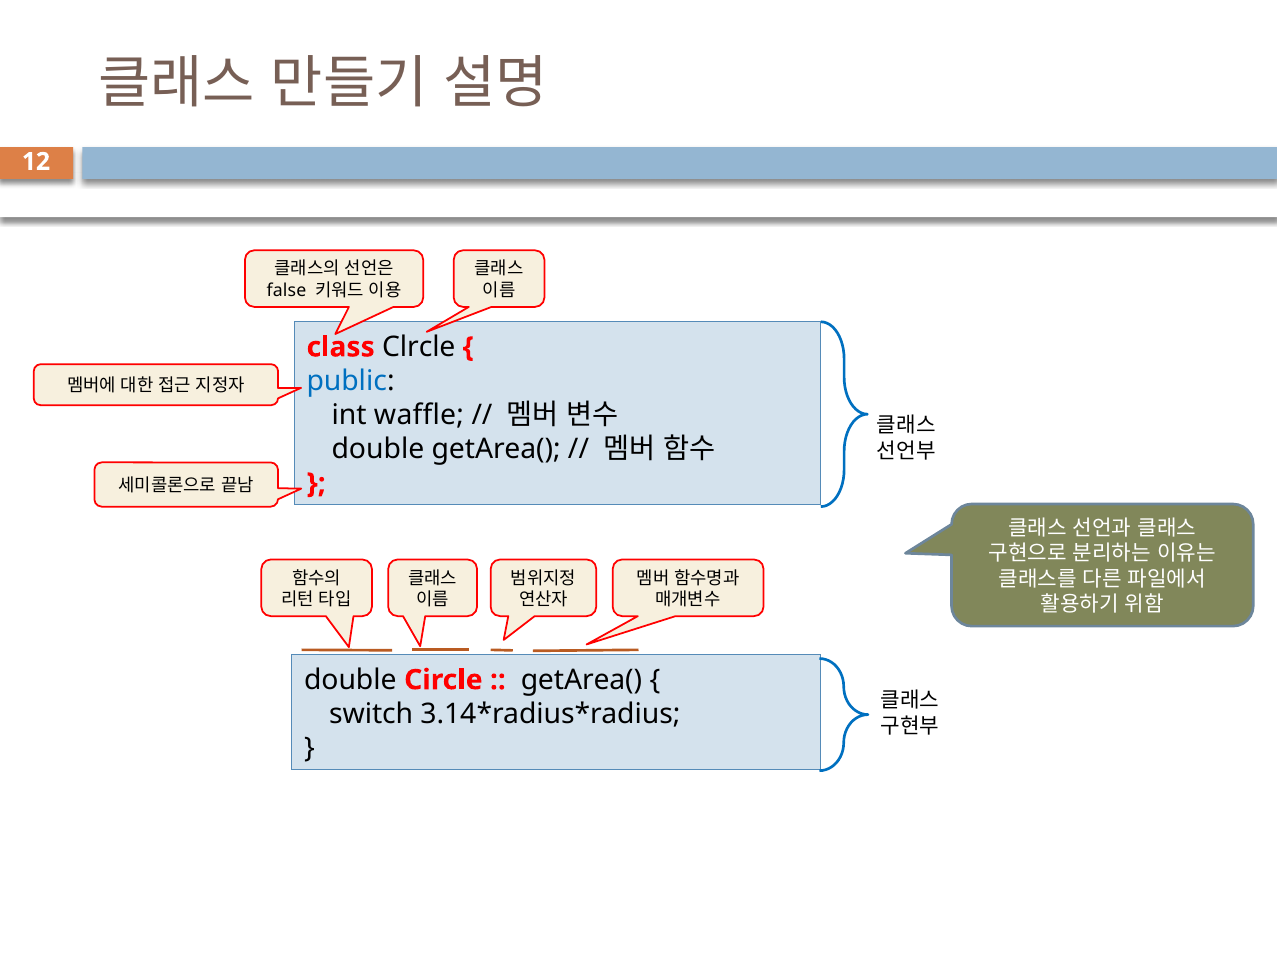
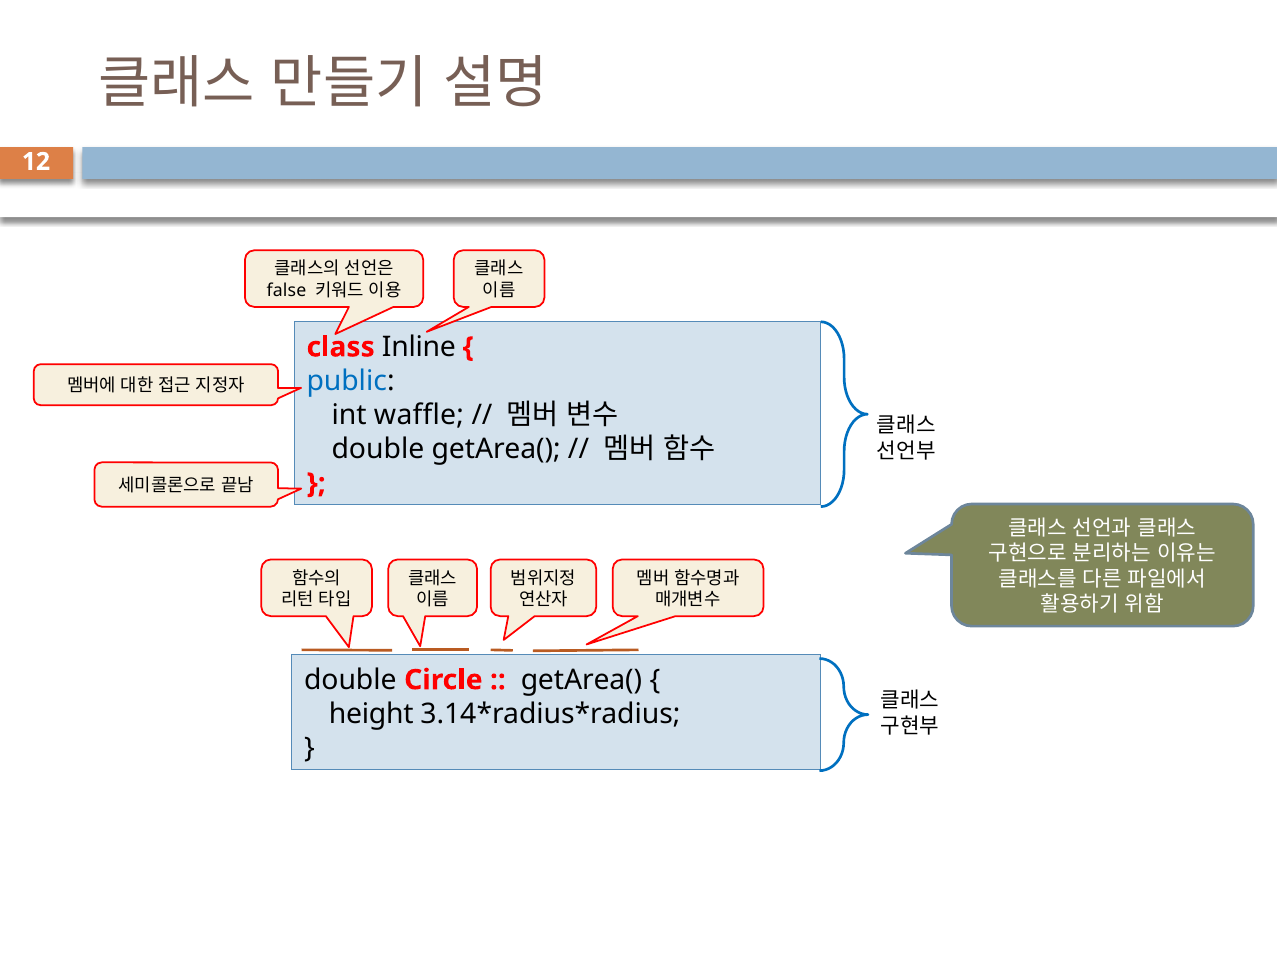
Clrcle: Clrcle -> Inline (419, 347)
switch: switch -> height (371, 714)
